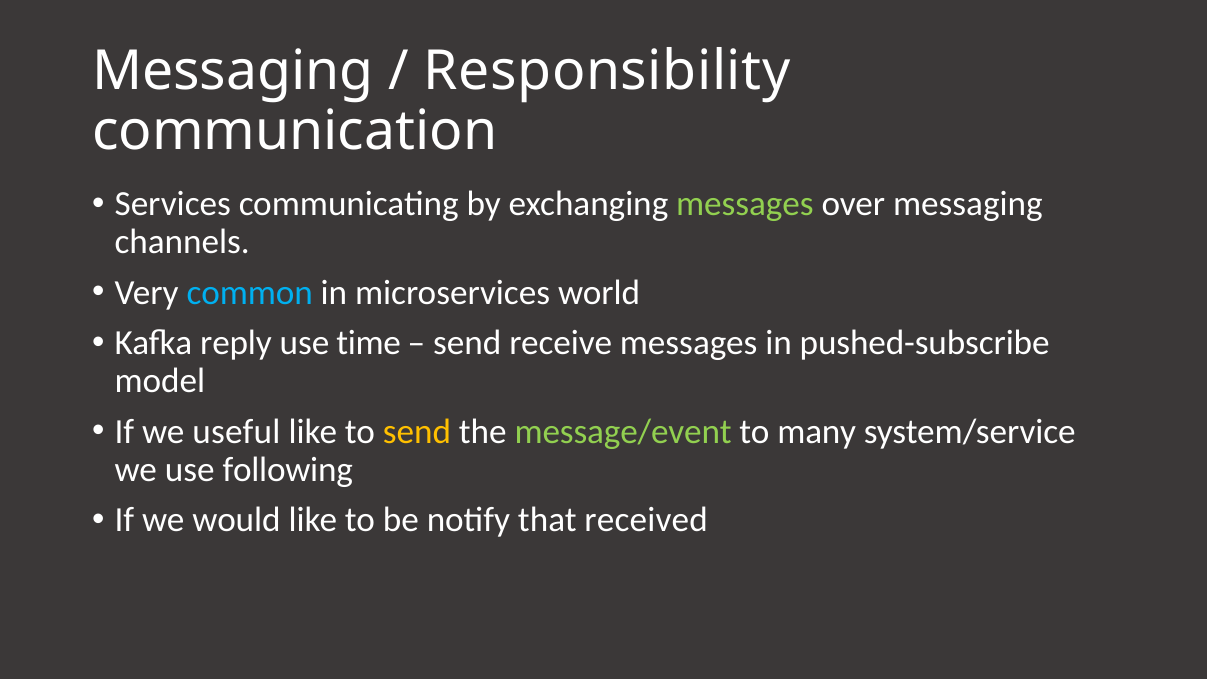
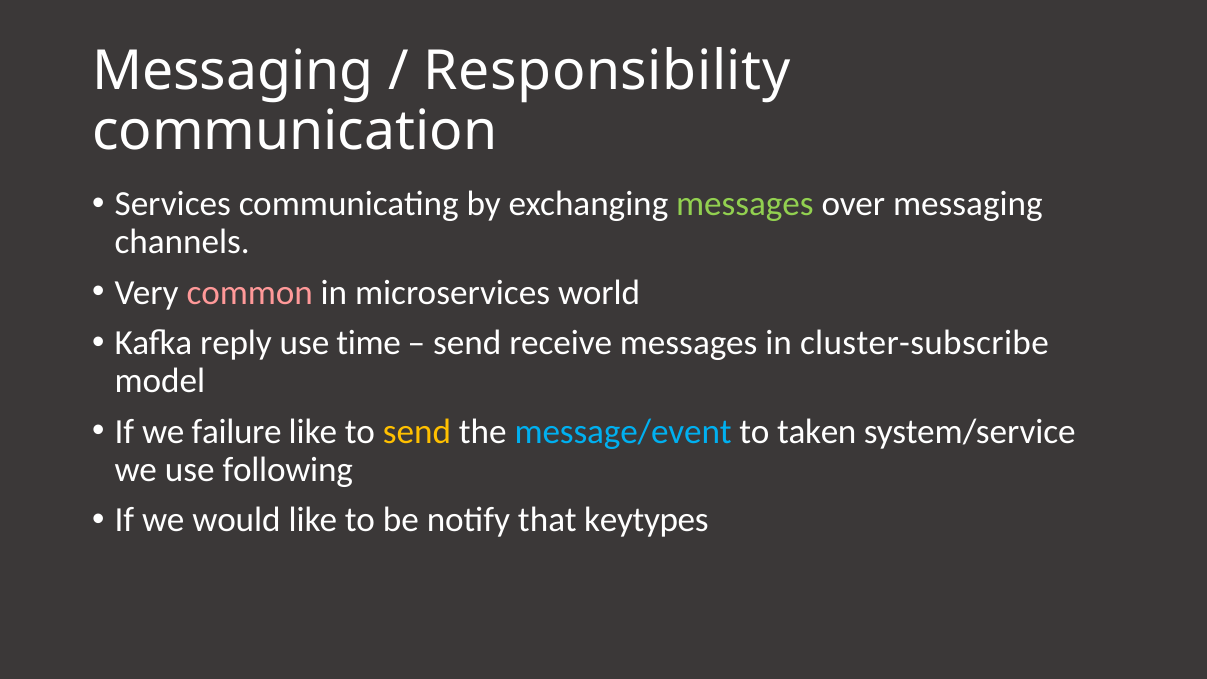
common colour: light blue -> pink (250, 292)
pushed-subscribe: pushed-subscribe -> cluster-subscribe (924, 343)
useful: useful -> failure (237, 432)
message/event colour: light green -> light blue (623, 432)
many: many -> taken (817, 432)
received: received -> keytypes (646, 520)
